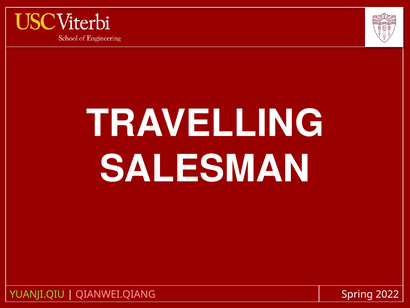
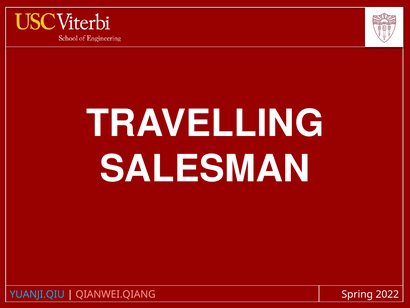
YUANJI.QIU colour: light green -> light blue (37, 294)
